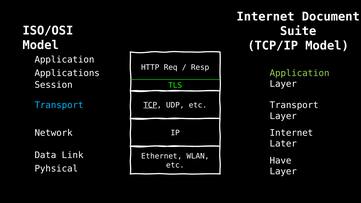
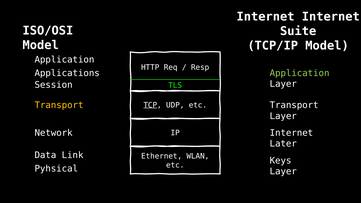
Internet Document: Document -> Internet (331, 17)
Transport colour: light blue -> yellow (59, 105)
Have: Have -> Keys (281, 161)
